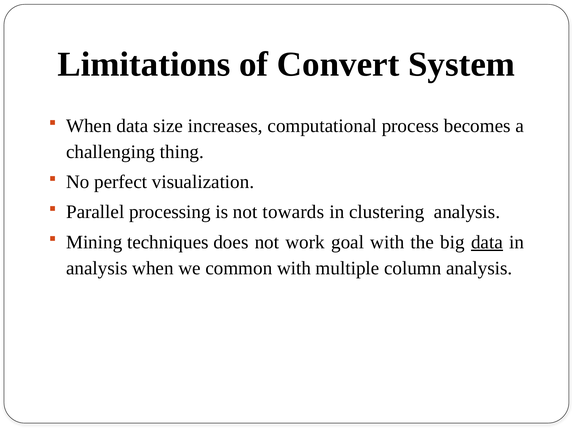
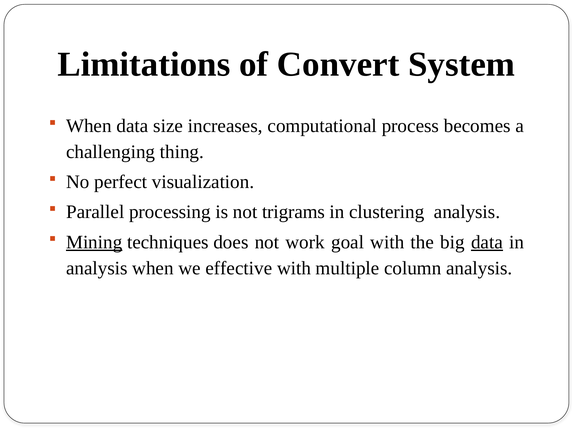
towards: towards -> trigrams (293, 212)
Mining underline: none -> present (94, 242)
common: common -> effective (239, 269)
